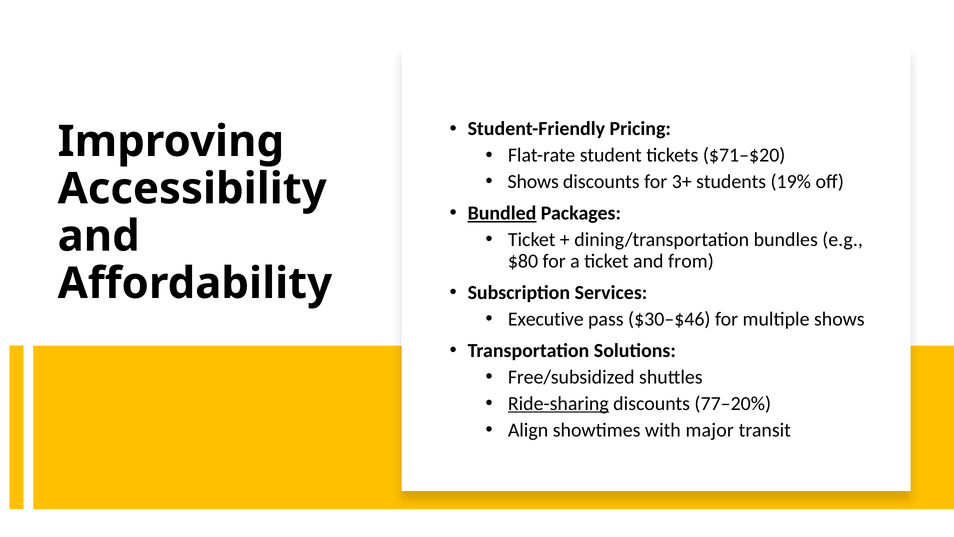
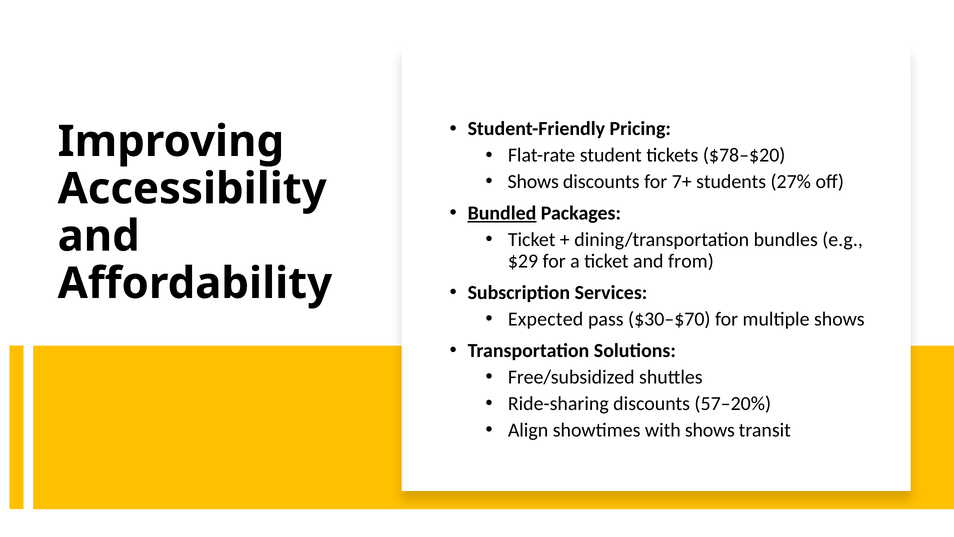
$71–$20: $71–$20 -> $78–$20 (744, 155)
3+: 3+ -> 7+ (682, 182)
19%: 19% -> 27% (791, 182)
$80: $80 -> $29 (523, 261)
Executive: Executive -> Expected (546, 319)
$30–$46: $30–$46 -> $30–$70 (669, 319)
Ride-sharing underline: present -> none (558, 403)
77–20%: 77–20% -> 57–20% (733, 403)
with major: major -> shows (710, 430)
